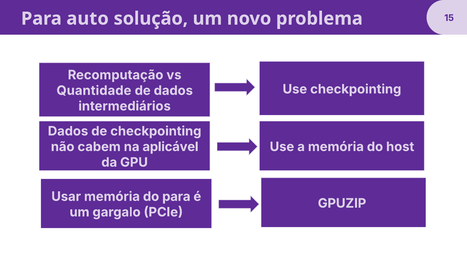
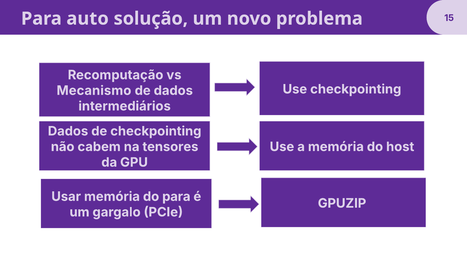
Quantidade: Quantidade -> Mecanismo (94, 90)
aplicável: aplicável -> tensores (170, 147)
